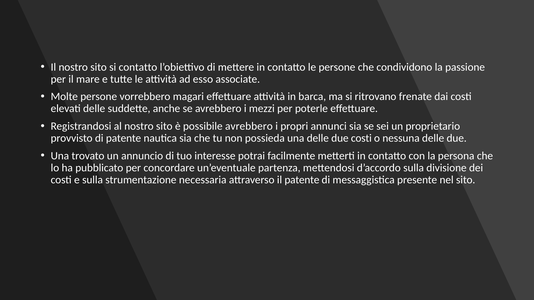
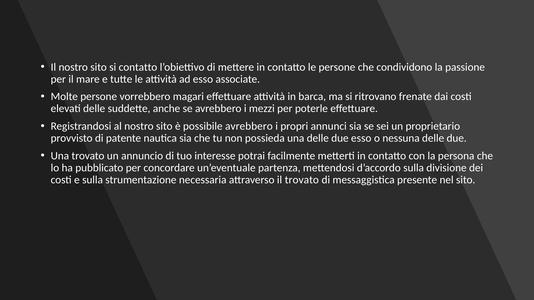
due costi: costi -> esso (361, 138)
il patente: patente -> trovato (302, 180)
